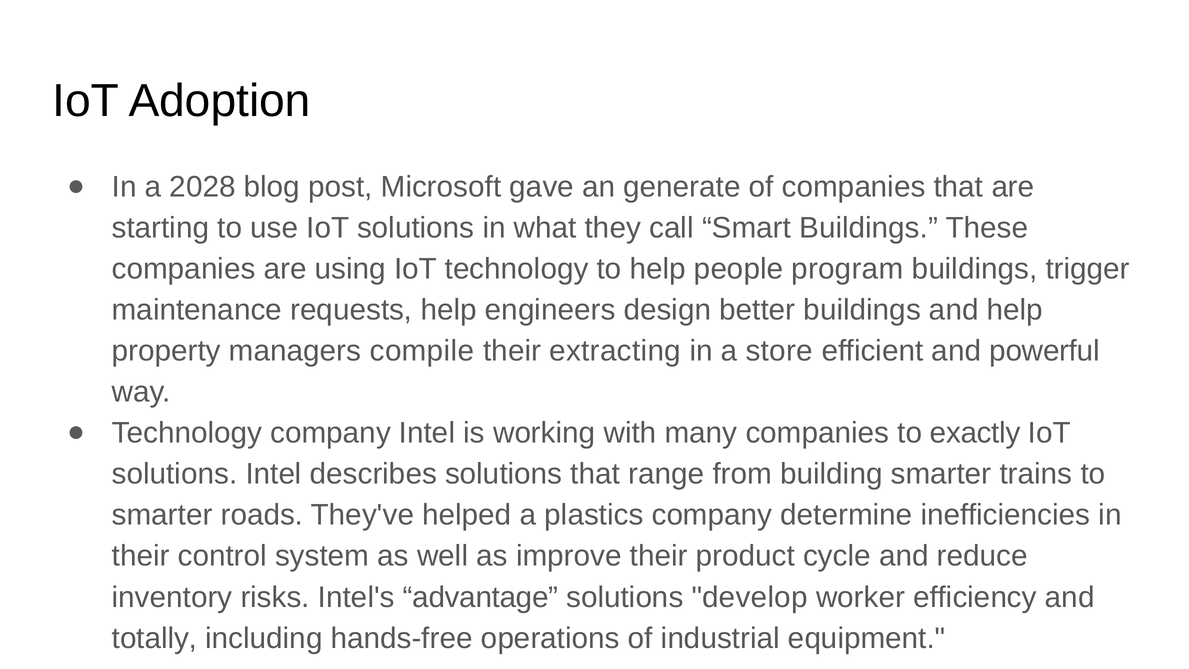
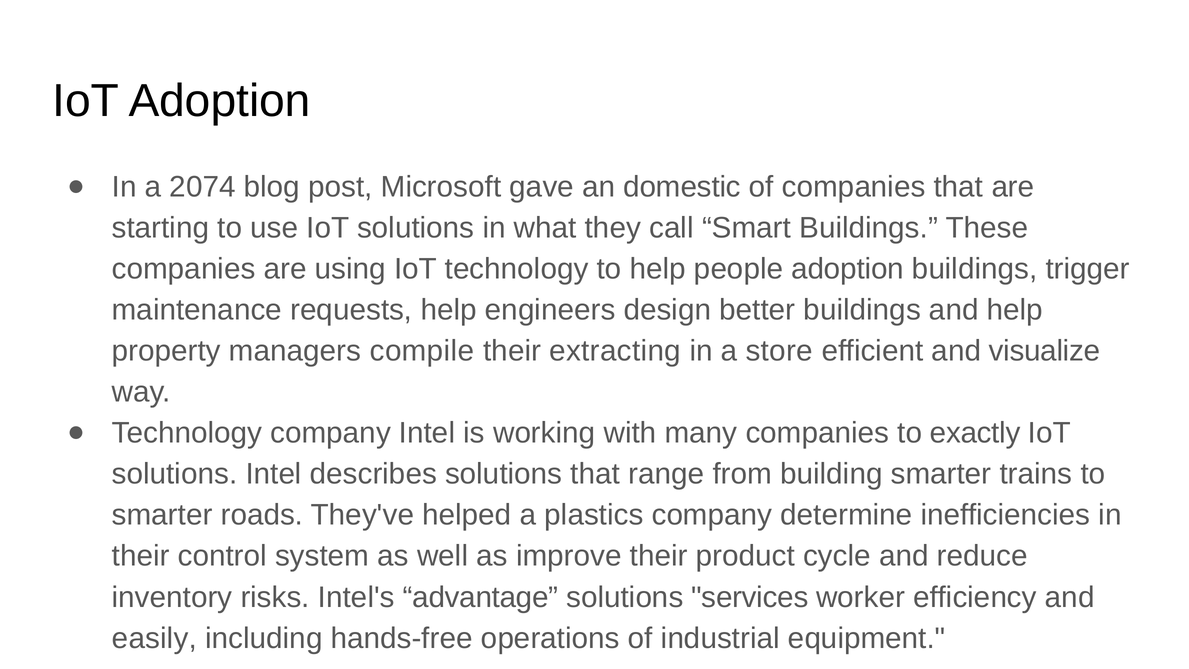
2028: 2028 -> 2074 (203, 187)
generate: generate -> domestic (682, 187)
people program: program -> adoption (848, 269)
powerful: powerful -> visualize (1045, 351)
develop: develop -> services (750, 597)
totally: totally -> easily (154, 638)
